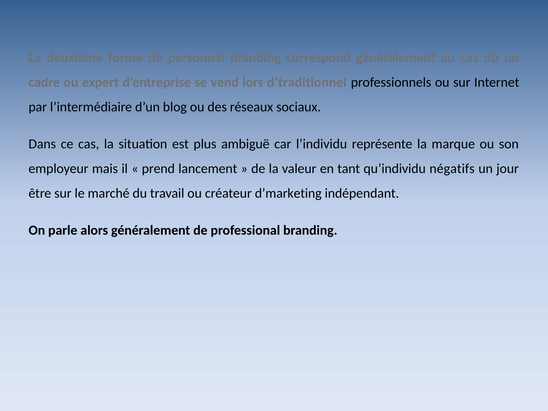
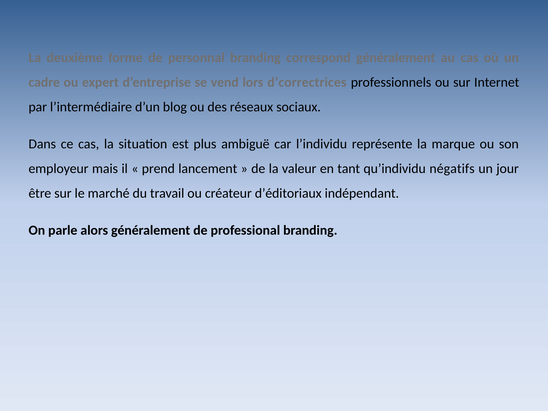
d’traditionnel: d’traditionnel -> d’correctrices (307, 82)
d’marketing: d’marketing -> d’éditoriaux (288, 193)
